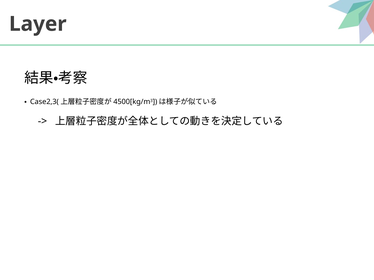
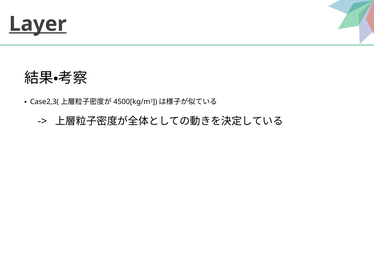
Layer underline: none -> present (38, 24)
